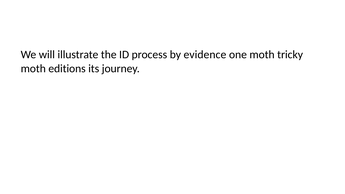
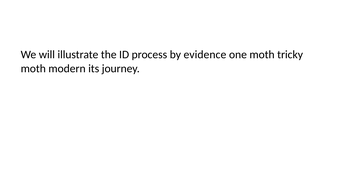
editions: editions -> modern (67, 69)
